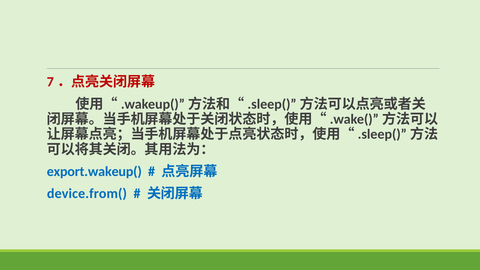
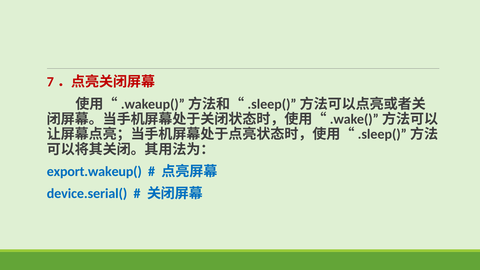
device.from(: device.from( -> device.serial( (87, 194)
